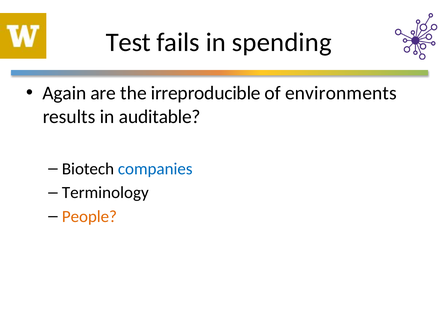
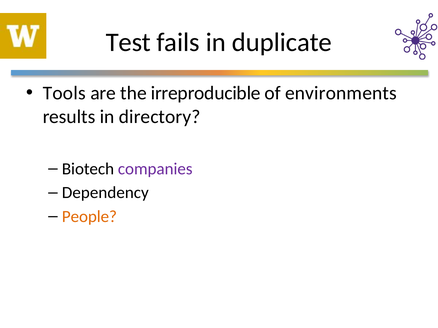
spending: spending -> duplicate (282, 42)
Again: Again -> Tools (64, 93)
auditable: auditable -> directory (160, 117)
companies colour: blue -> purple (155, 169)
Terminology: Terminology -> Dependency (105, 193)
